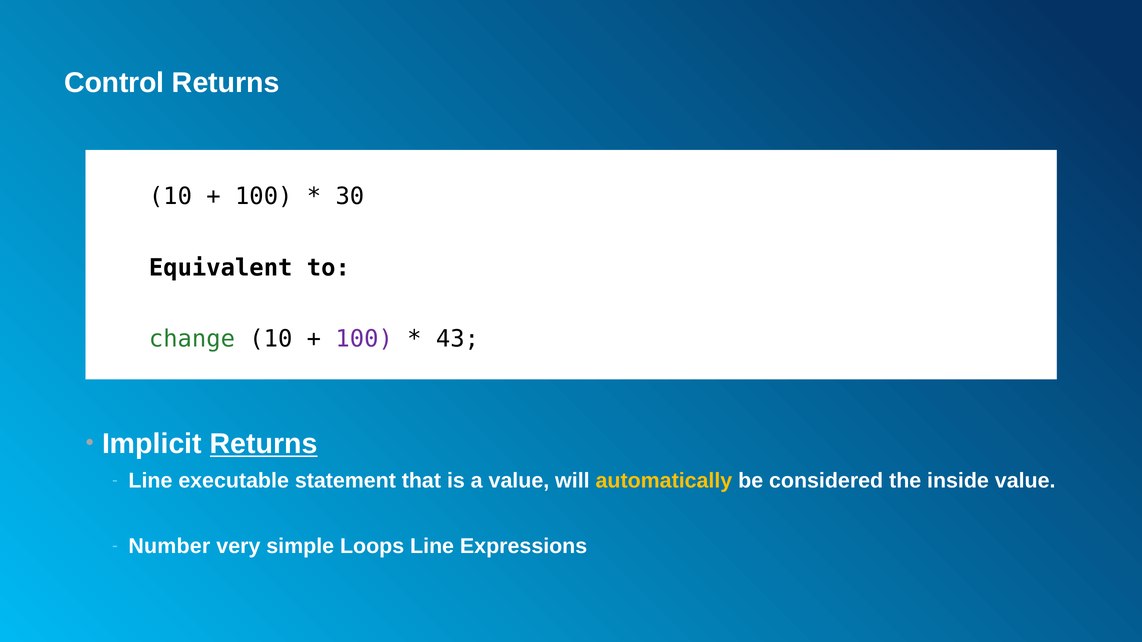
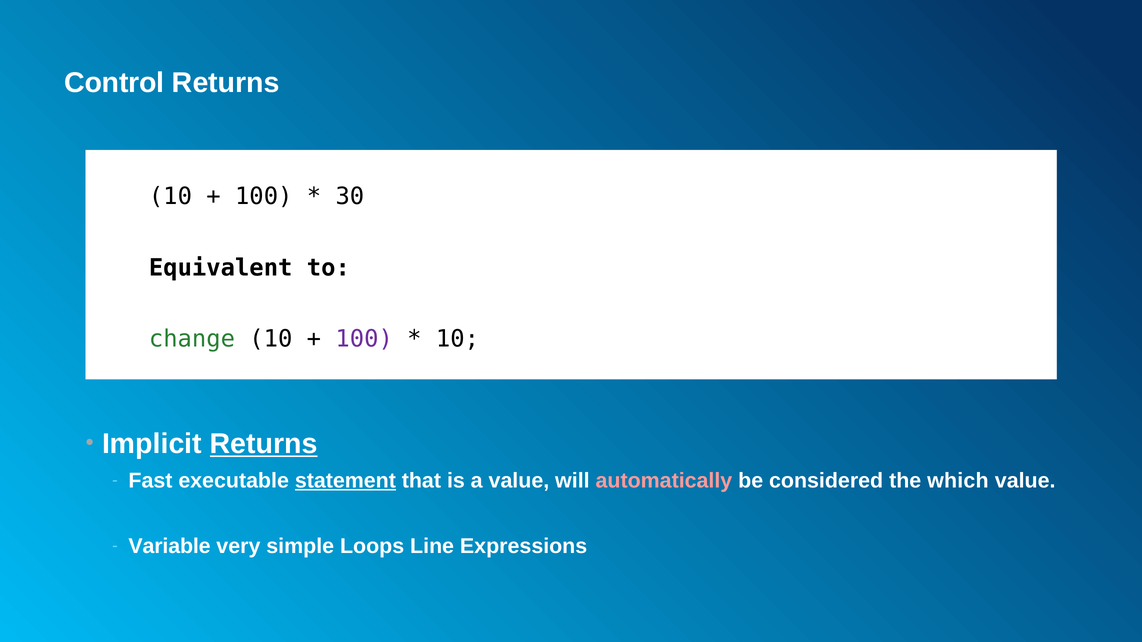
43: 43 -> 10 (457, 339)
Line: Line -> Fast (150, 481)
statement underline: none -> present (345, 481)
automatically colour: yellow -> pink (664, 481)
inside: inside -> which (958, 481)
Number: Number -> Variable (170, 546)
